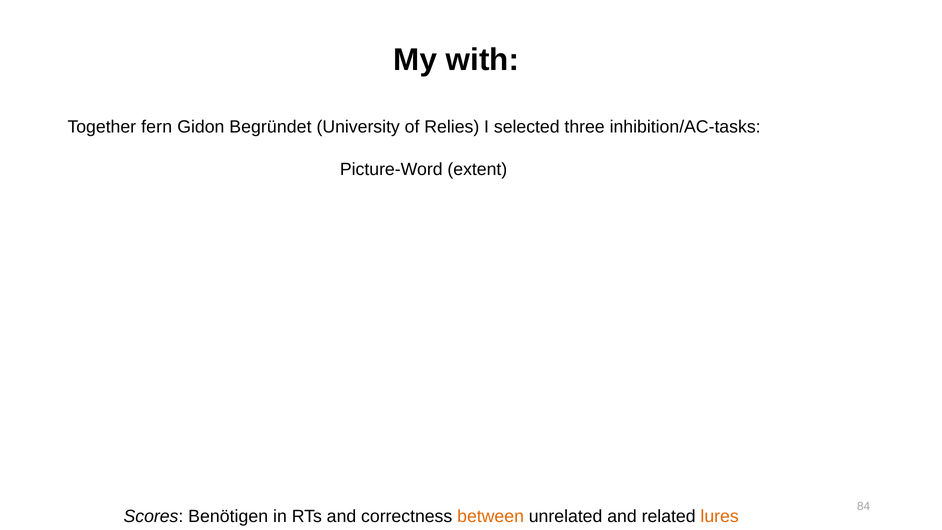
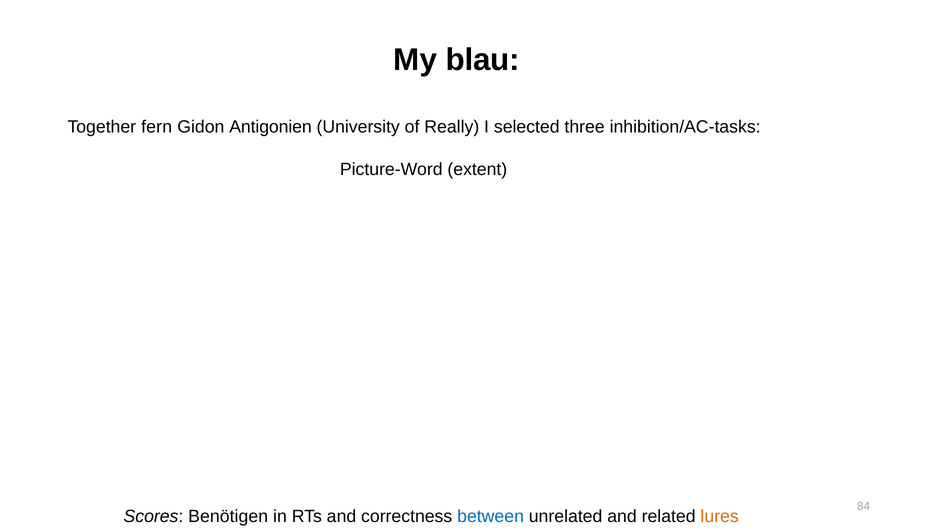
with: with -> blau (483, 60)
Begründet: Begründet -> Antigonien (271, 127)
Relies: Relies -> Really (452, 127)
between colour: orange -> blue (491, 516)
